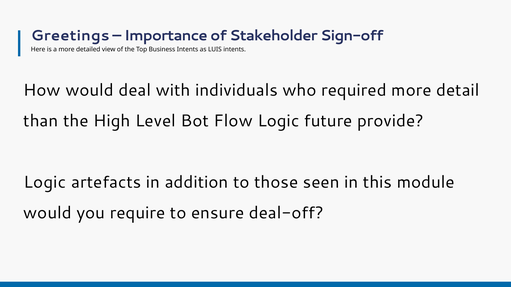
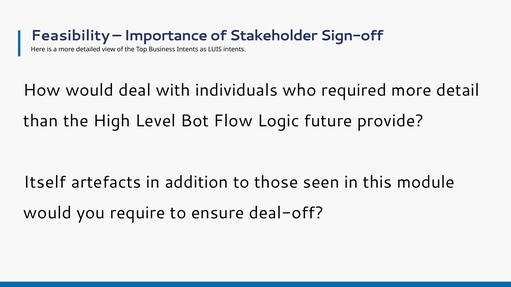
Greetings: Greetings -> Feasibility (70, 36)
Logic: Logic -> Itself (45, 182)
